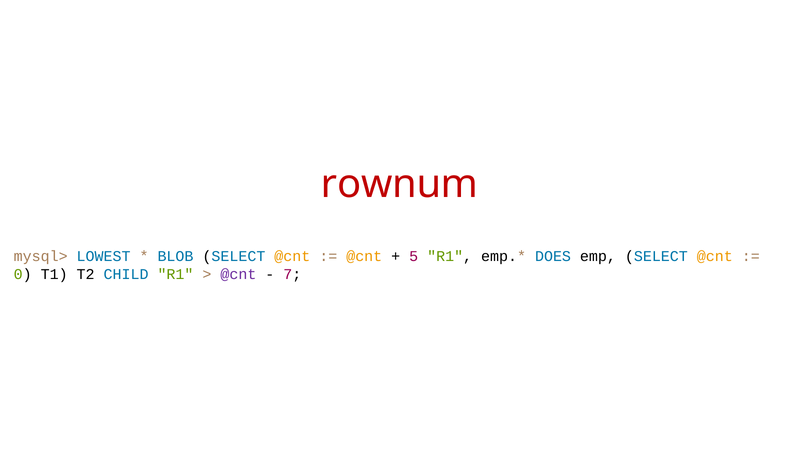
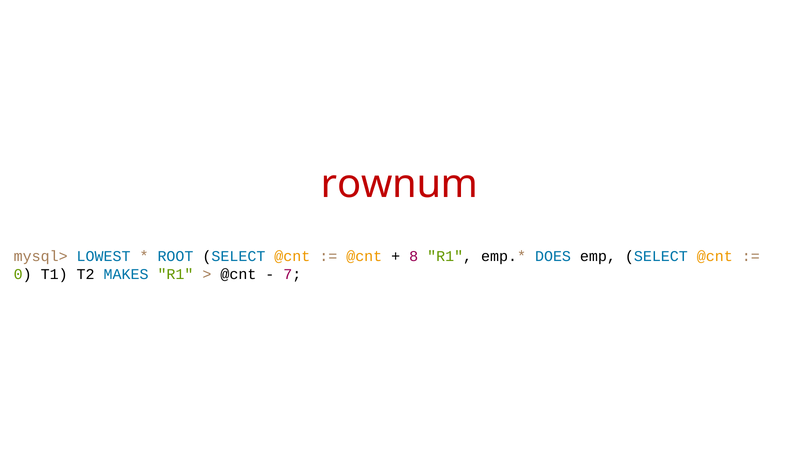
BLOB: BLOB -> ROOT (175, 257)
5: 5 -> 8 (414, 257)
CHILD: CHILD -> MAKES (126, 275)
@cnt colour: purple -> black (238, 275)
